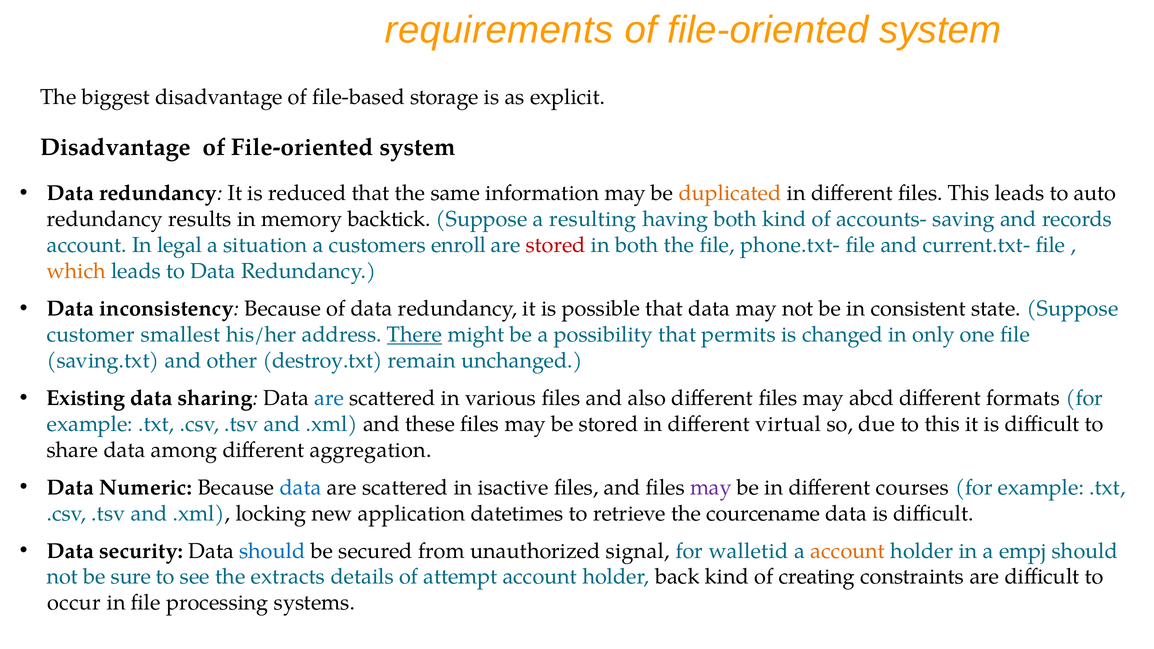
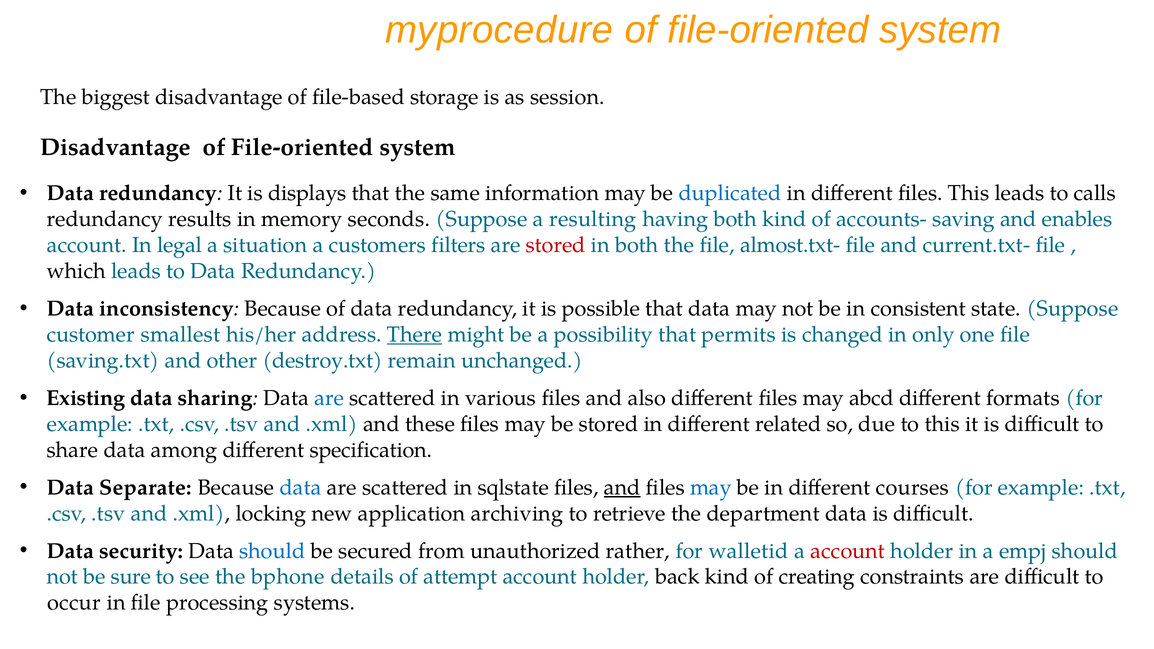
requirements: requirements -> myprocedure (499, 30)
explicit: explicit -> session (567, 97)
reduced: reduced -> displays (307, 193)
duplicated colour: orange -> blue (730, 193)
auto: auto -> calls (1095, 193)
backtick: backtick -> seconds (389, 219)
records: records -> enables (1077, 219)
enroll: enroll -> filters (459, 245)
phone.txt-: phone.txt- -> almost.txt- (790, 245)
which colour: orange -> black (76, 271)
virtual: virtual -> related (788, 424)
aggregation: aggregation -> specification (371, 450)
Numeric: Numeric -> Separate (146, 488)
isactive: isactive -> sqlstate (513, 488)
and underline: none -> present (622, 488)
may colour: purple -> blue (711, 488)
datetimes: datetimes -> archiving (517, 514)
courcename: courcename -> department (763, 514)
signal: signal -> rather (638, 551)
account colour: orange -> red (848, 551)
extracts: extracts -> bphone (288, 577)
